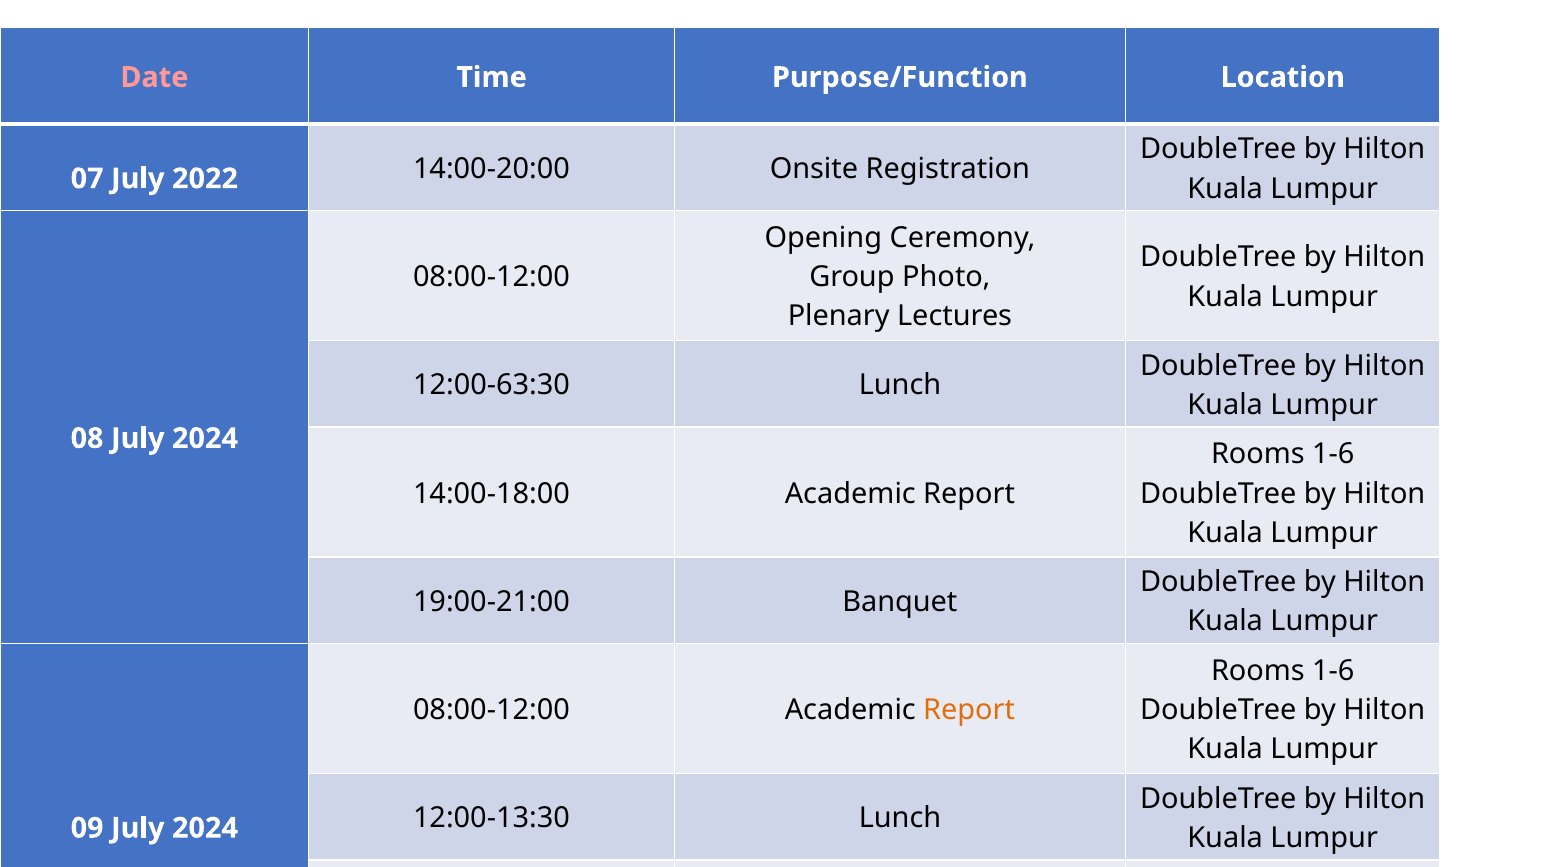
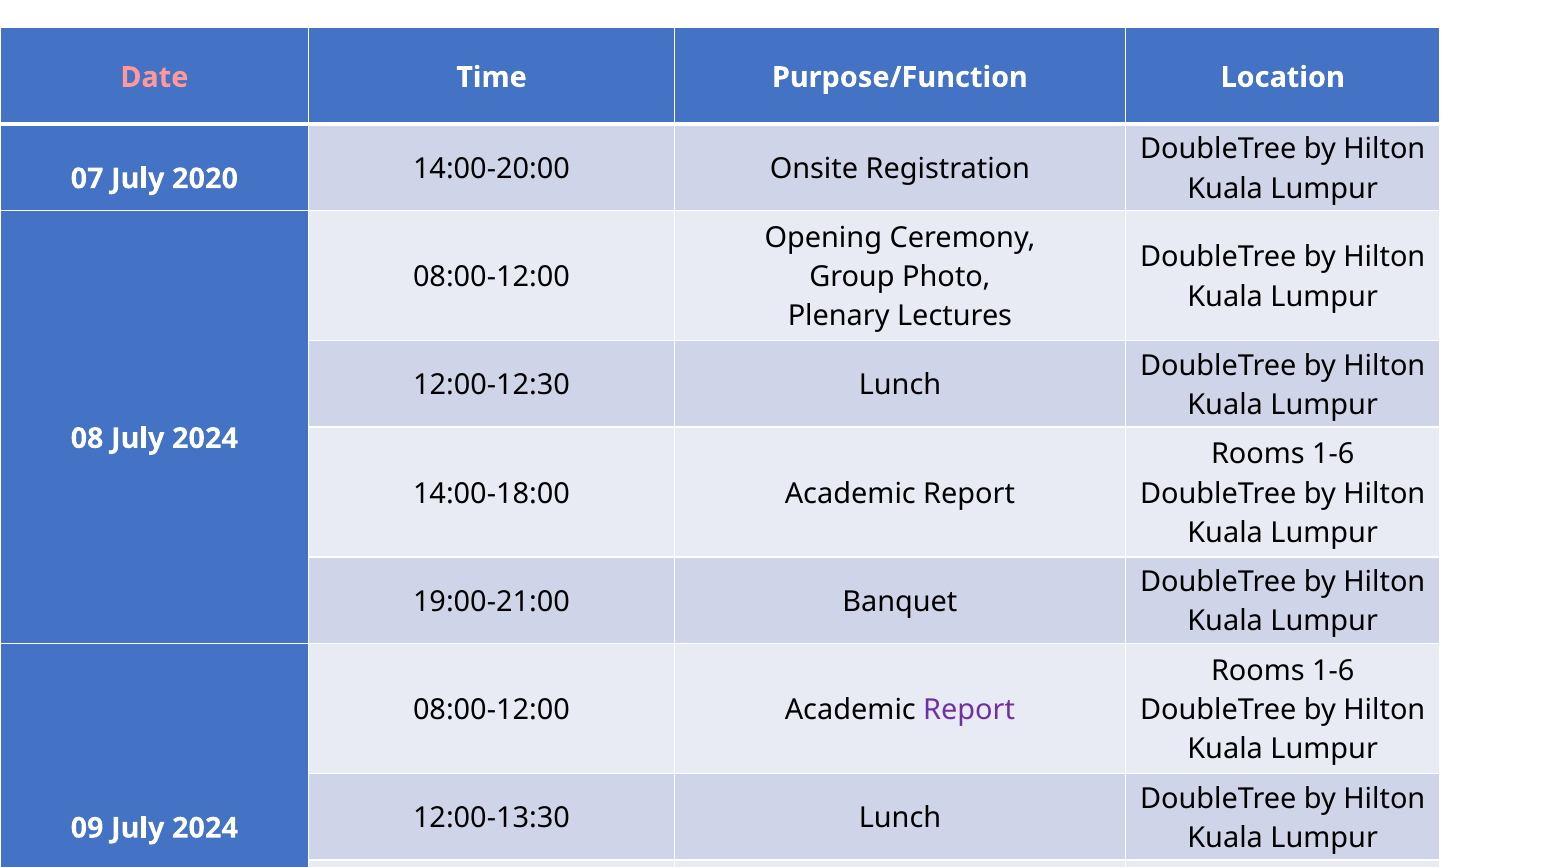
2022: 2022 -> 2020 (205, 179)
12:00-63:30: 12:00-63:30 -> 12:00-12:30 (491, 385)
Report colour: orange -> purple (969, 710)
